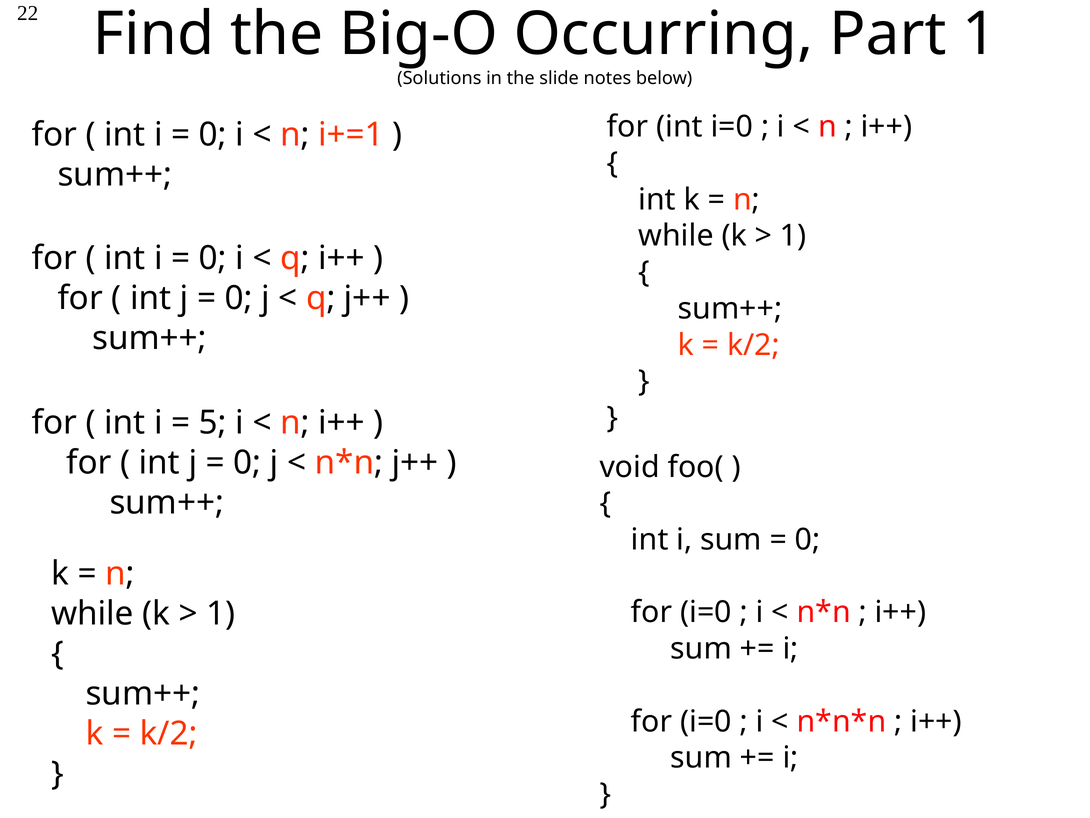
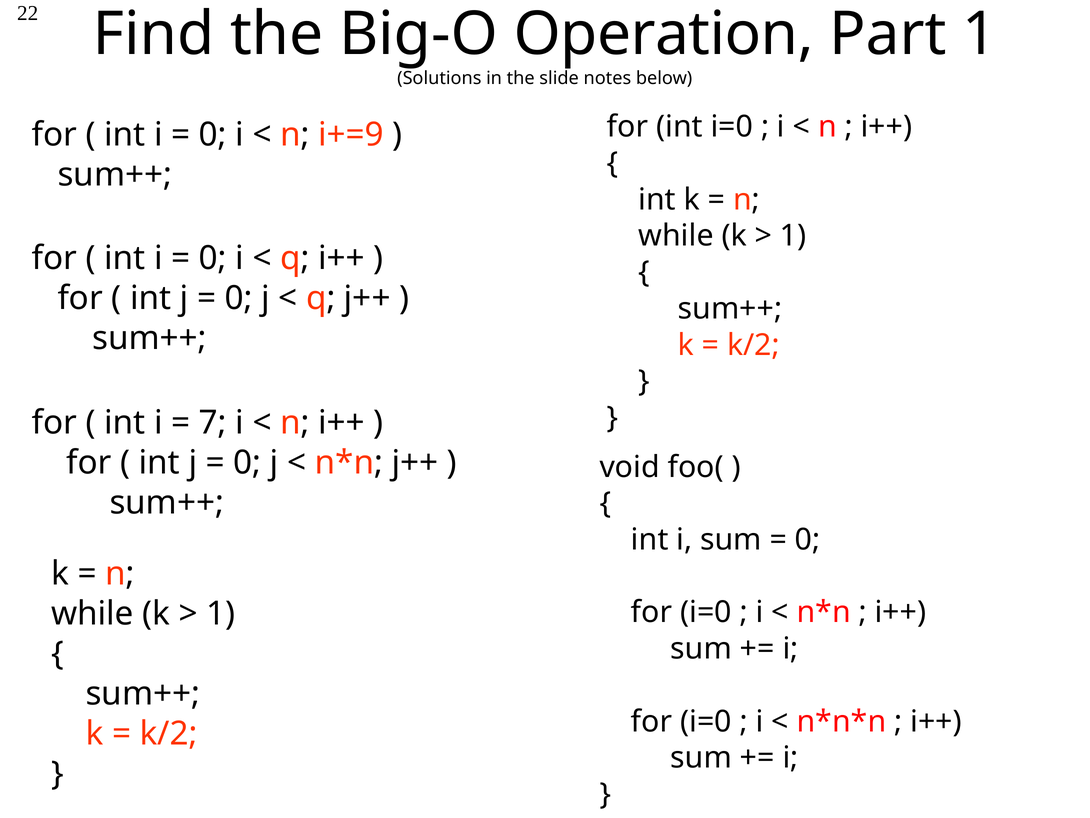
Occurring: Occurring -> Operation (664, 34)
i+=1: i+=1 -> i+=9 (351, 135)
5: 5 -> 7 (213, 422)
